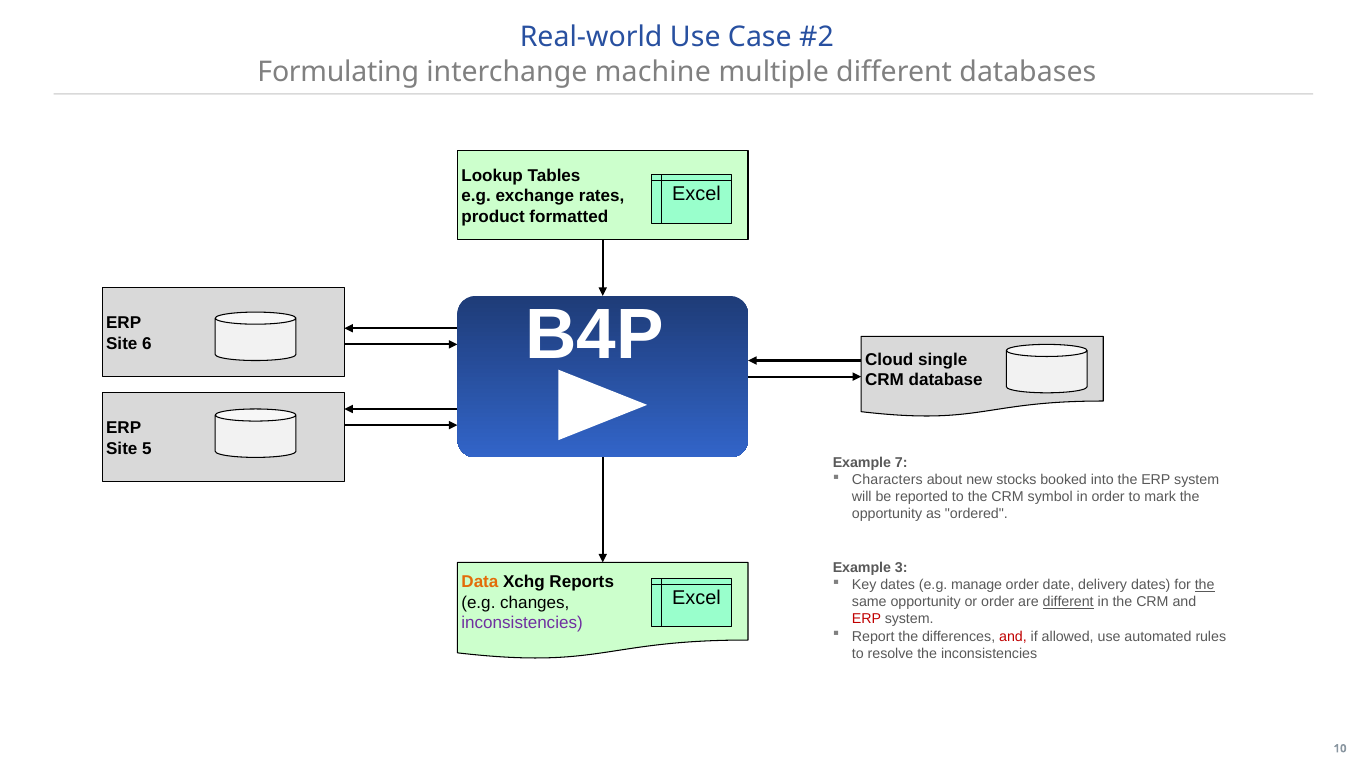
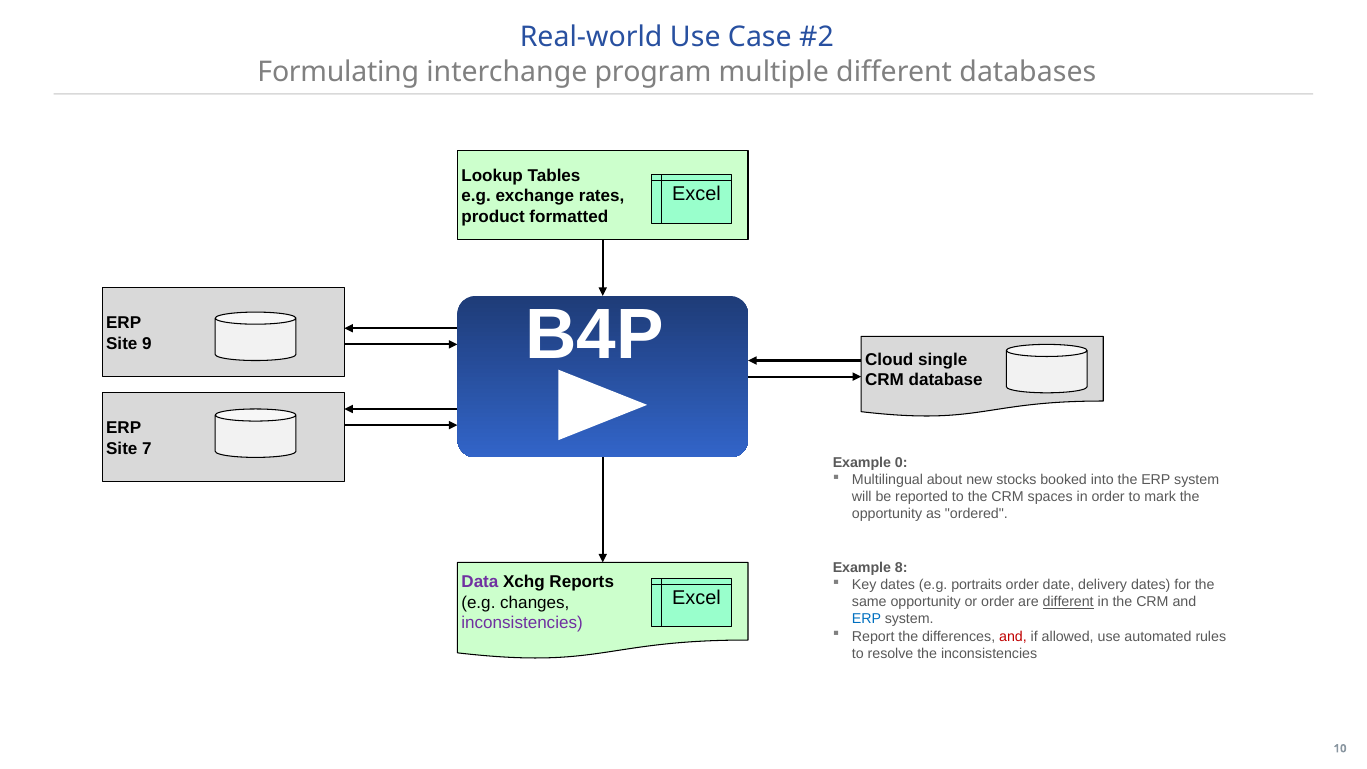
machine: machine -> program (653, 72)
6: 6 -> 9 (147, 344)
5: 5 -> 7 (147, 449)
7: 7 -> 0 (901, 463)
Characters: Characters -> Multilingual (888, 480)
symbol: symbol -> spaces (1050, 497)
3: 3 -> 8 (901, 568)
Data colour: orange -> purple (480, 582)
manage: manage -> portraits (977, 585)
the underline: present -> none (1205, 585)
ERP colour: red -> blue (867, 619)
